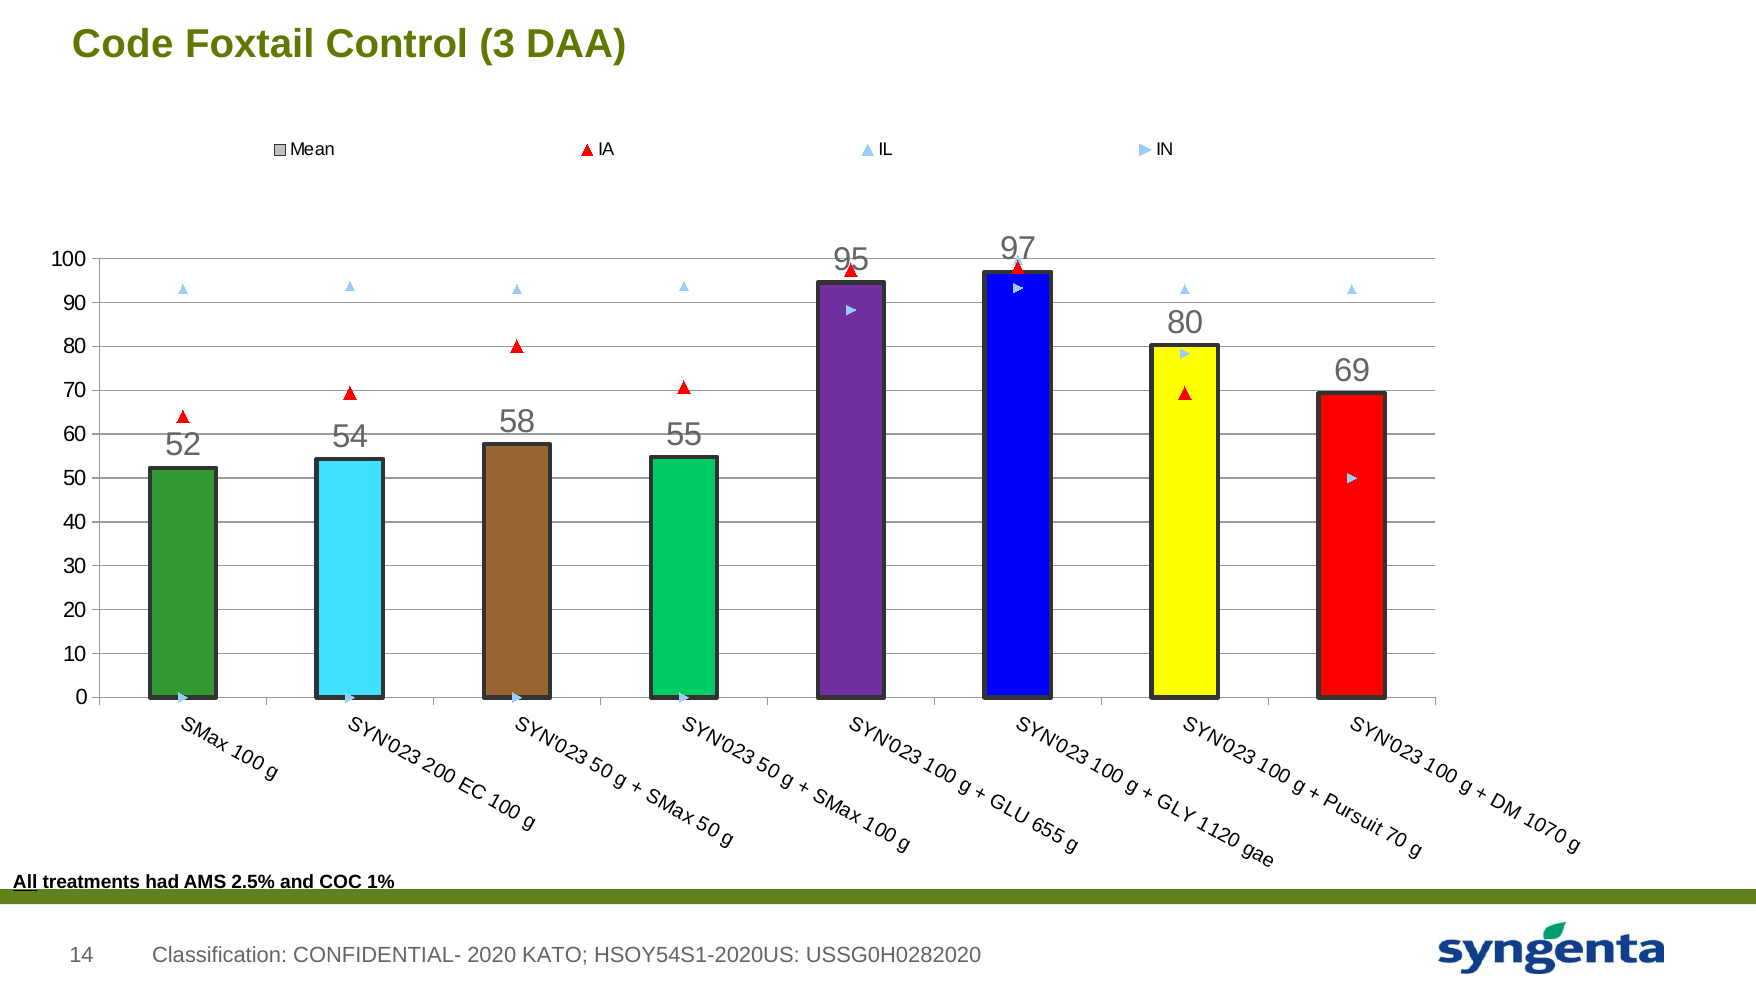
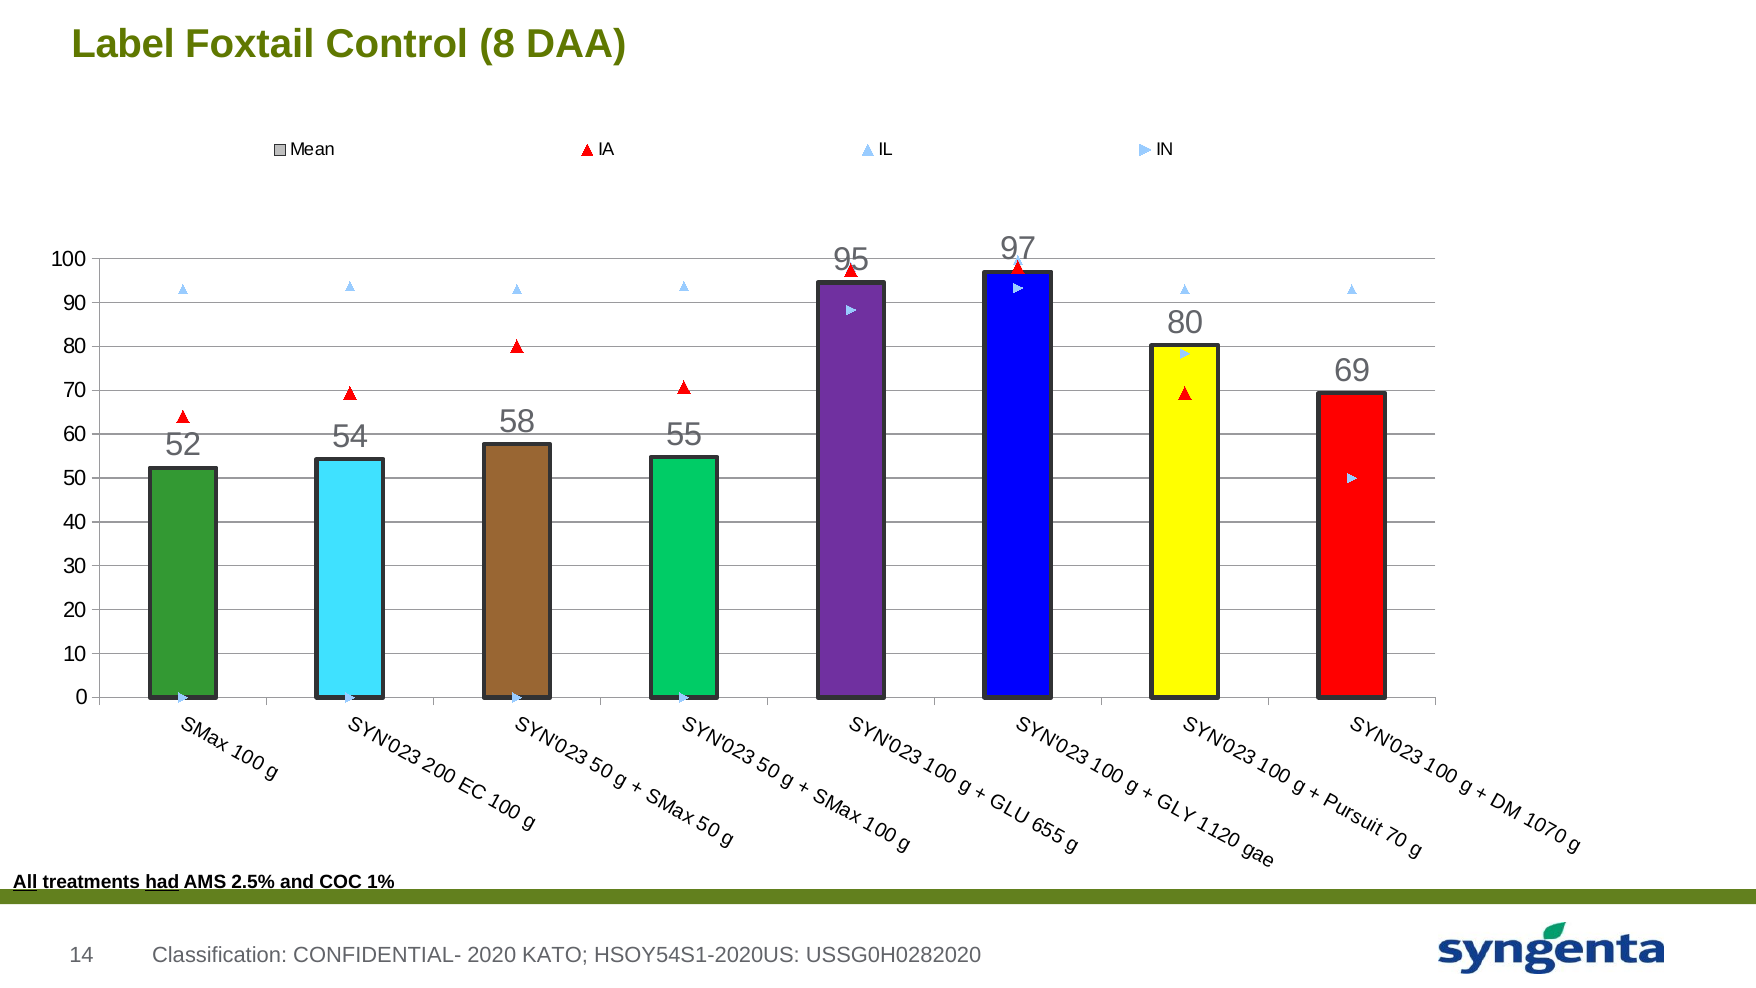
Code: Code -> Label (123, 45)
Control 3: 3 -> 8 (497, 45)
had underline: none -> present (162, 882)
